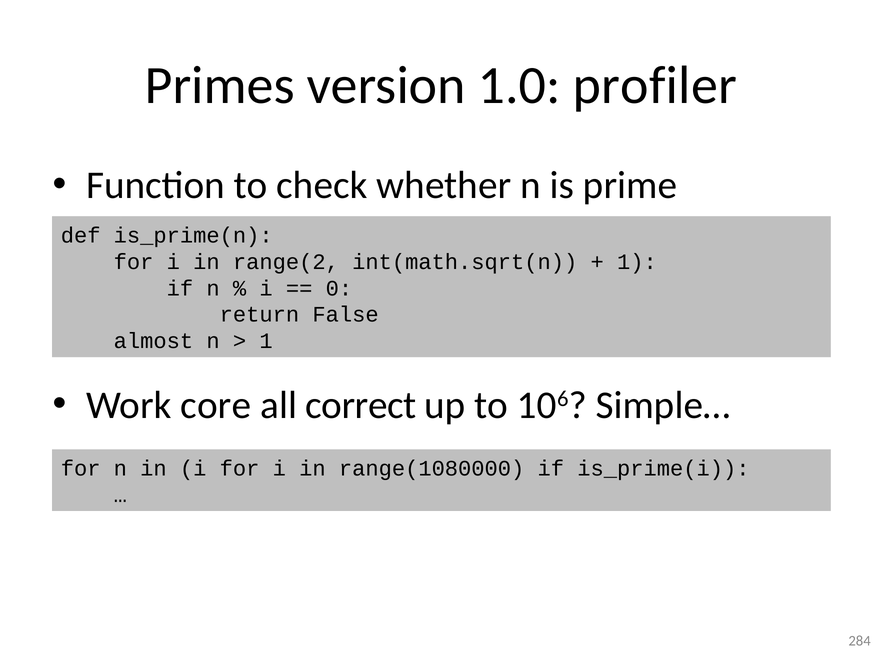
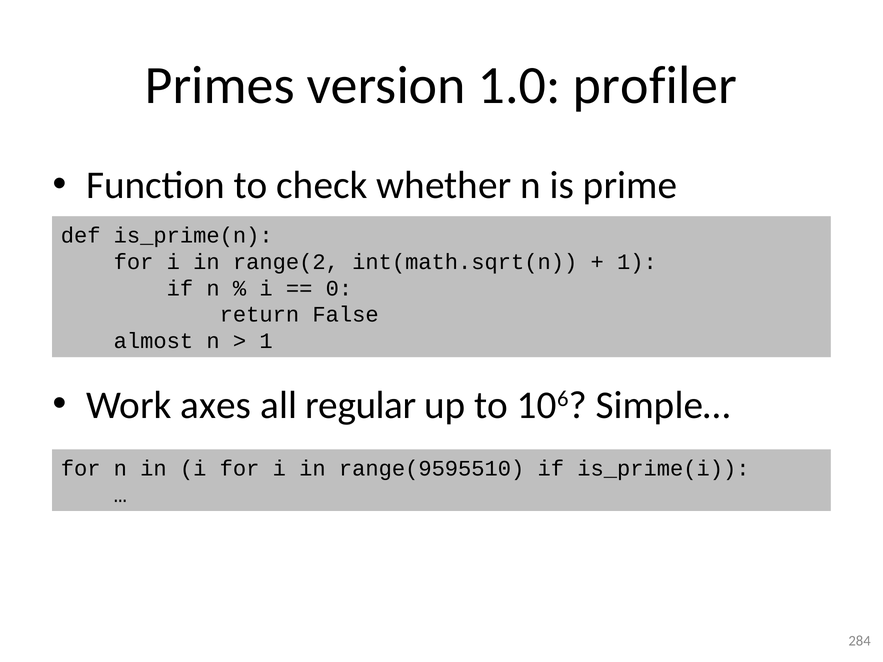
core: core -> axes (216, 405)
correct: correct -> regular (361, 405)
range(1080000: range(1080000 -> range(9595510 (432, 469)
